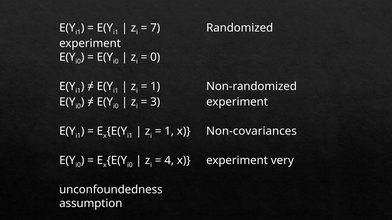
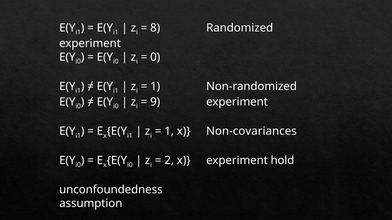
7: 7 -> 8 (155, 28)
3: 3 -> 9 (155, 102)
4: 4 -> 2 (169, 161)
very: very -> hold (282, 161)
